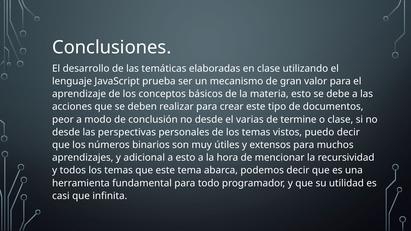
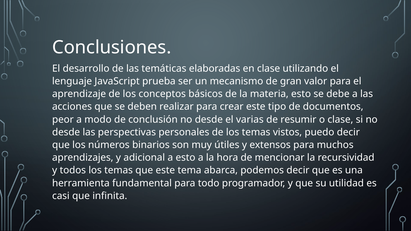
termine: termine -> resumir (298, 120)
